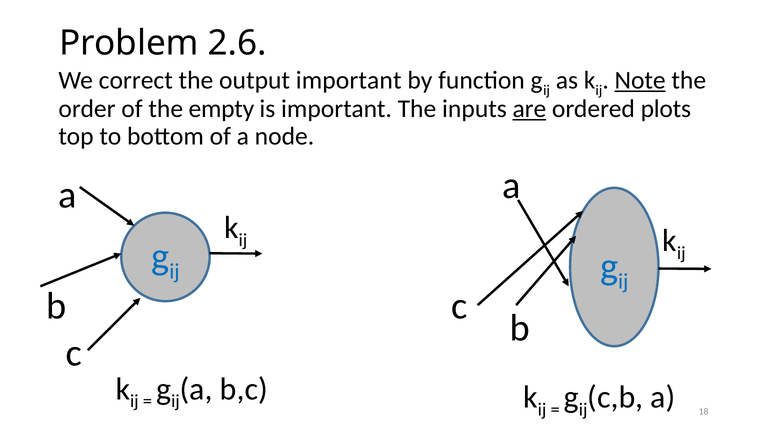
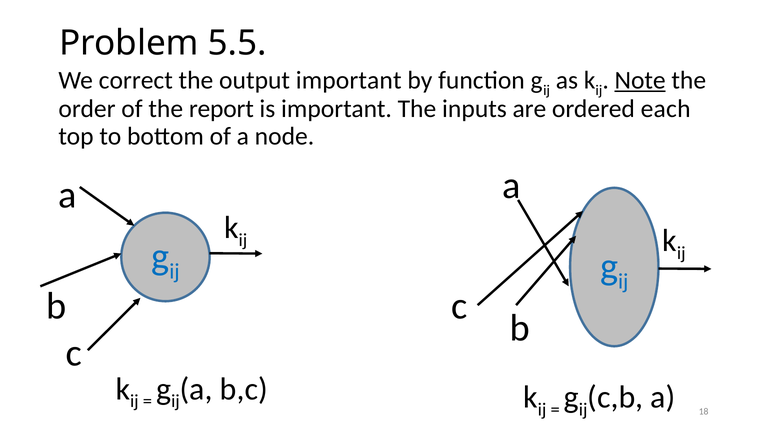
2.6: 2.6 -> 5.5 (237, 43)
empty: empty -> report (221, 109)
are underline: present -> none (529, 109)
plots: plots -> each (666, 109)
